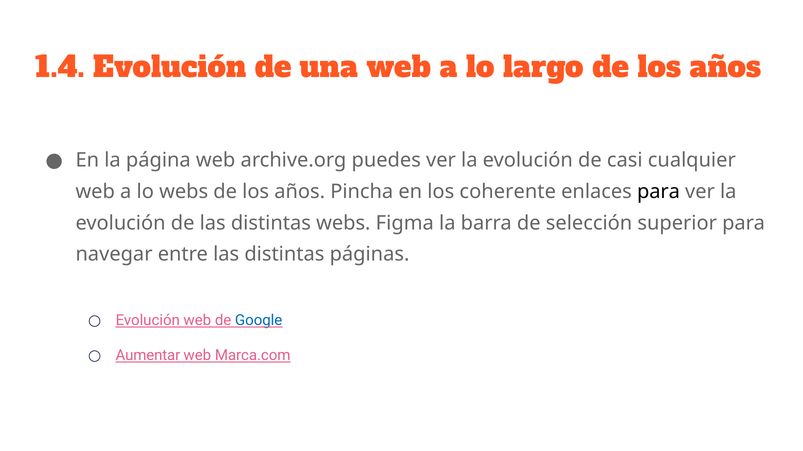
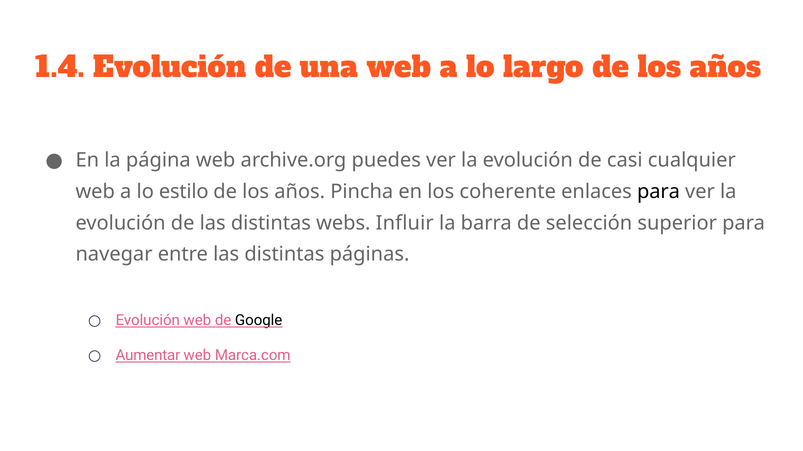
lo webs: webs -> estilo (184, 192)
Figma: Figma -> Influir (405, 223)
Google colour: blue -> black (259, 321)
